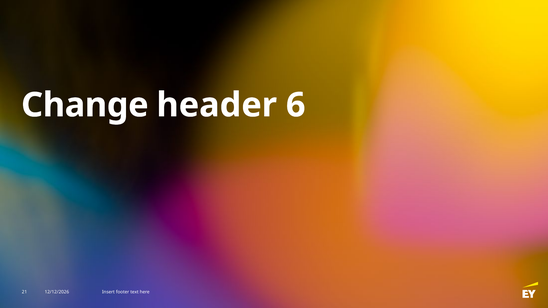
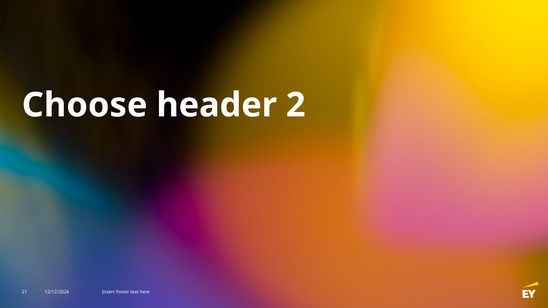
Change: Change -> Choose (85, 105)
6: 6 -> 2 (296, 105)
